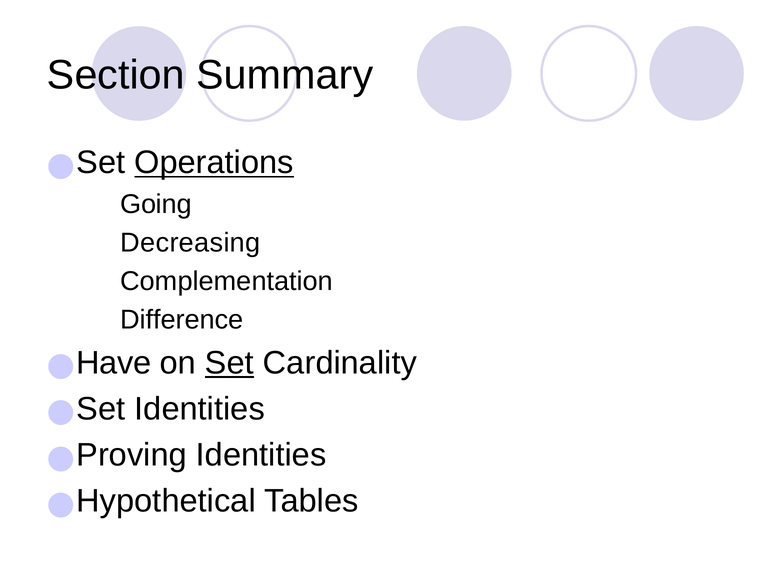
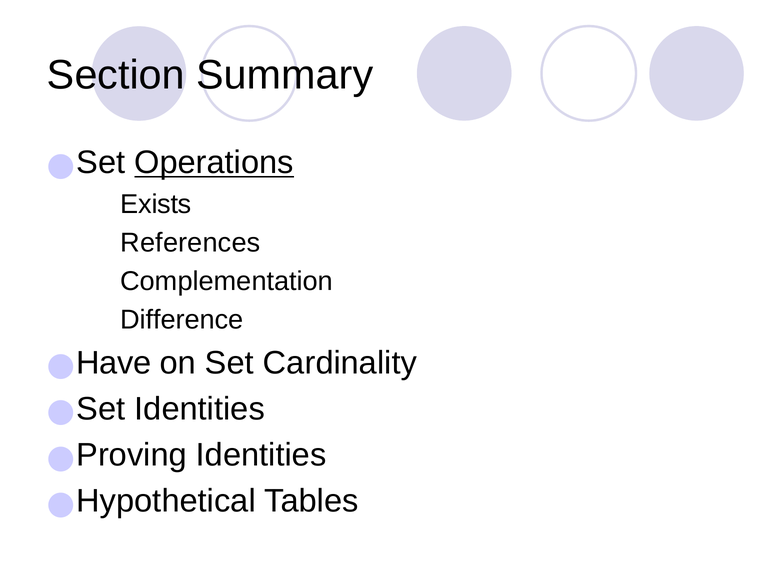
Going: Going -> Exists (156, 204)
Decreasing: Decreasing -> References (190, 243)
Set underline: present -> none (229, 363)
